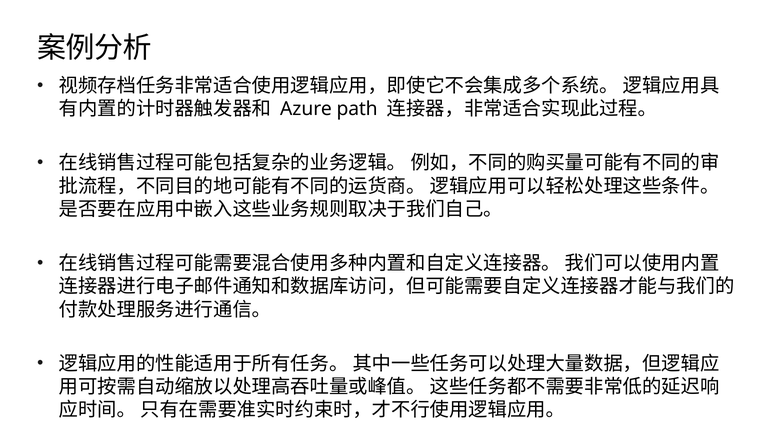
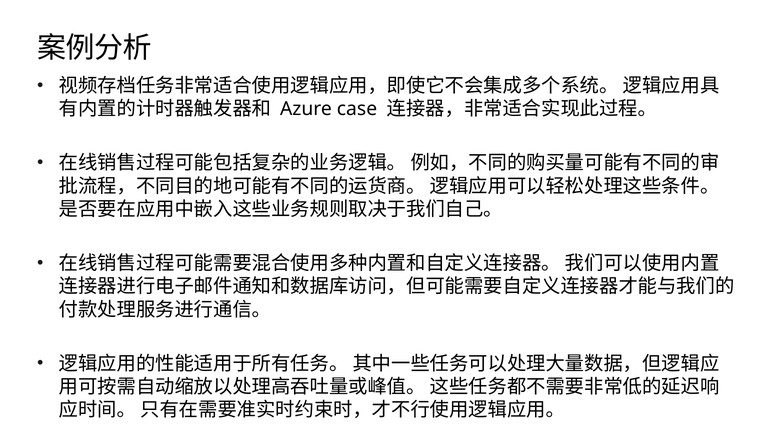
path: path -> case (357, 109)
